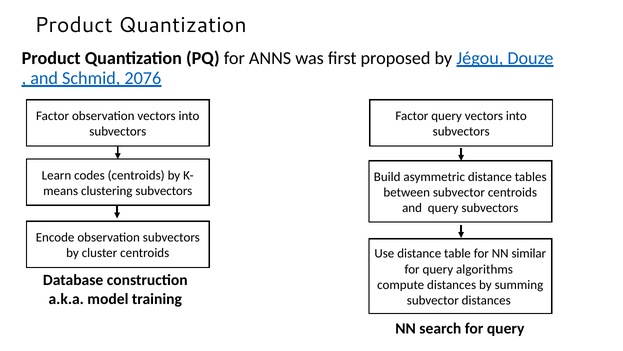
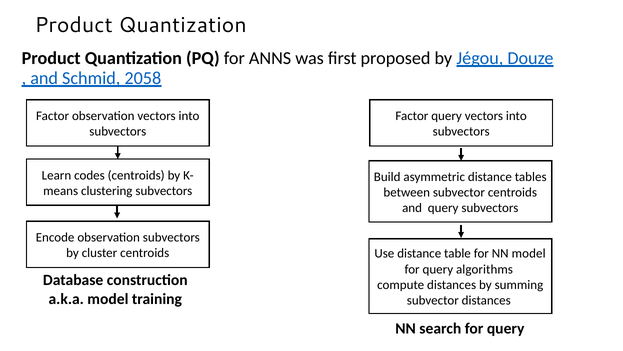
2076: 2076 -> 2058 (143, 78)
NN similar: similar -> model (529, 253)
